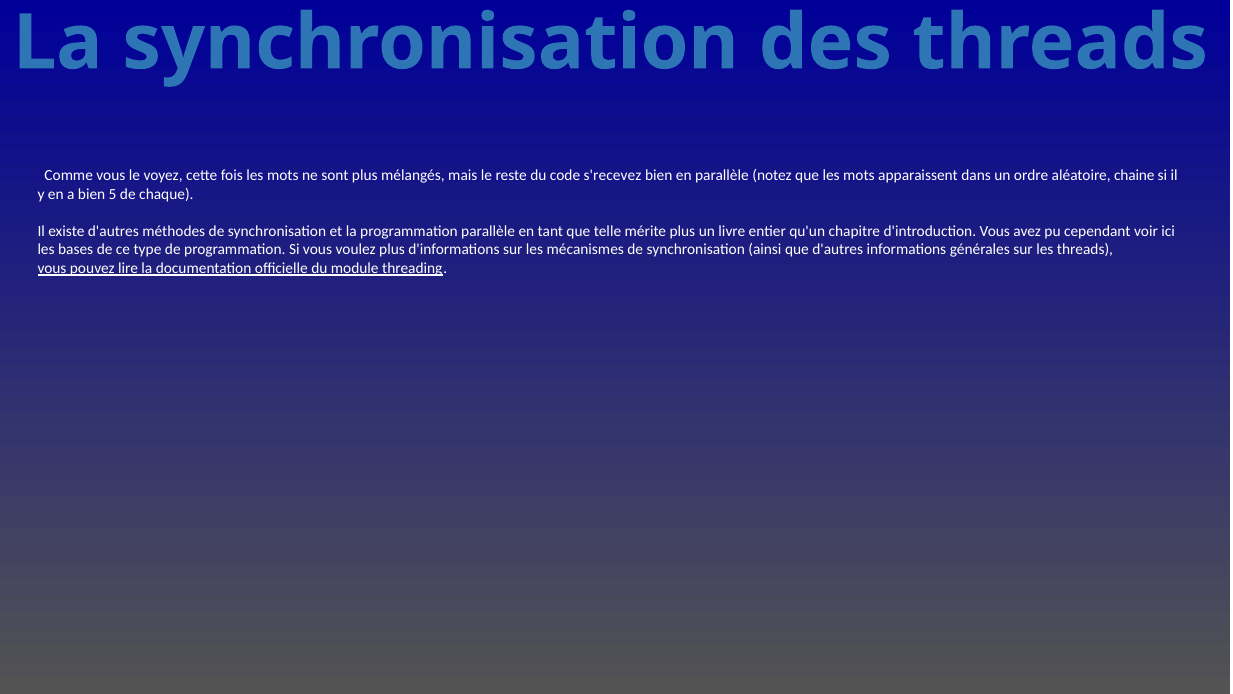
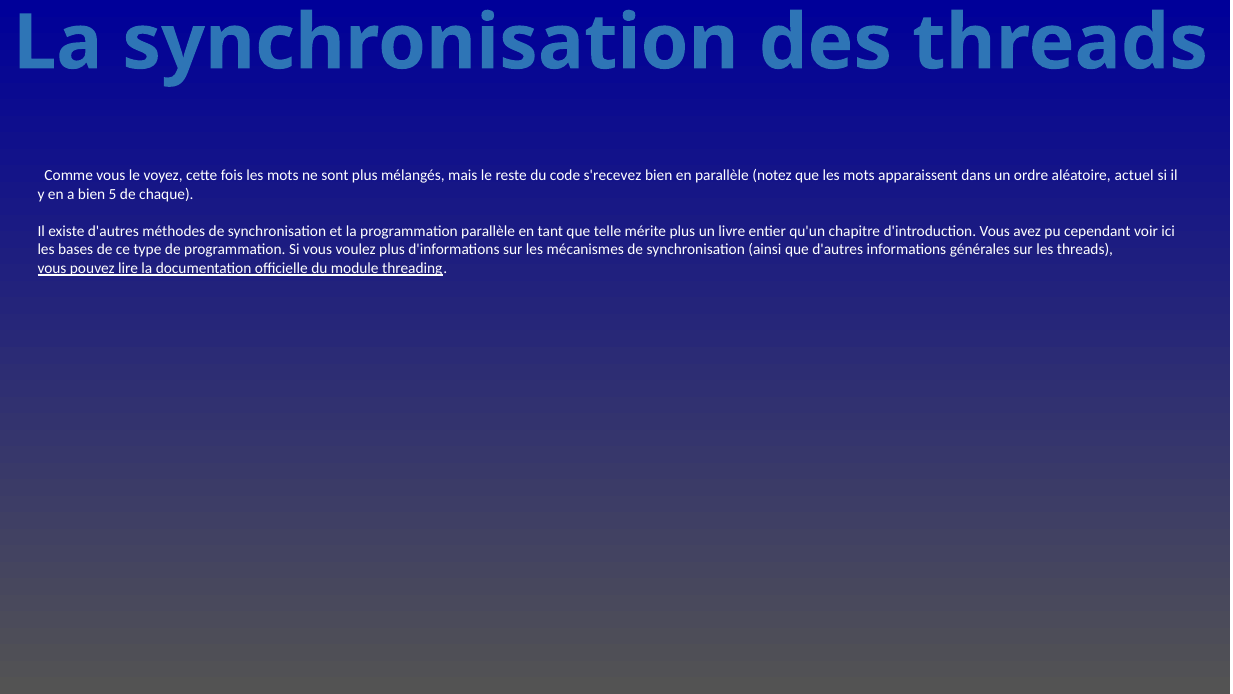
chaine: chaine -> actuel (1134, 175)
